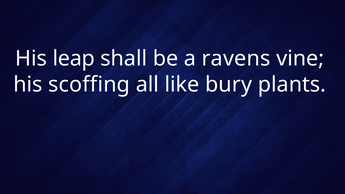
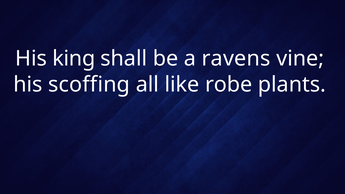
leap: leap -> king (74, 59)
bury: bury -> robe (229, 84)
